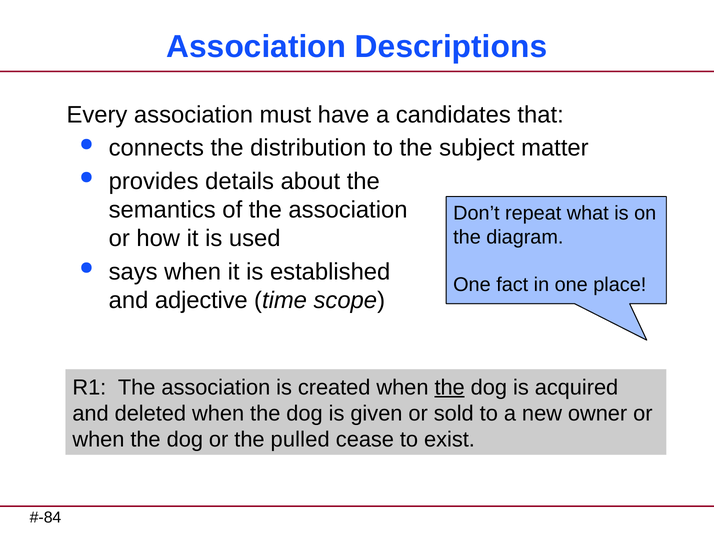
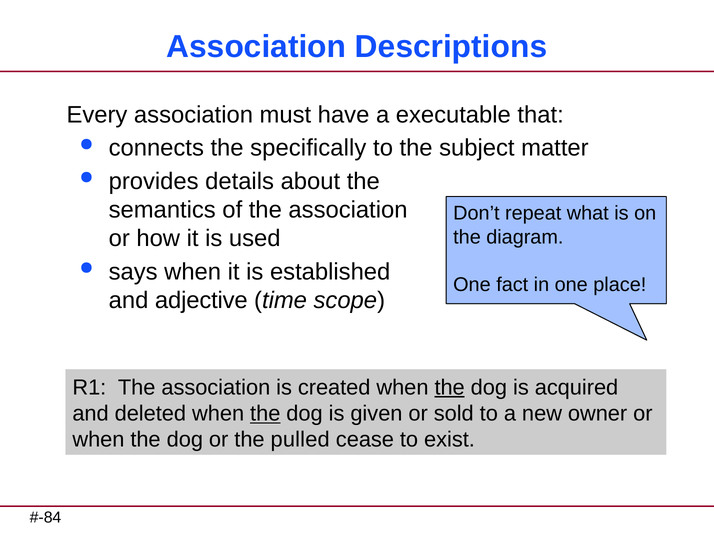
candidates: candidates -> executable (453, 115)
distribution: distribution -> specifically (308, 148)
the underline: none -> present (265, 413)
